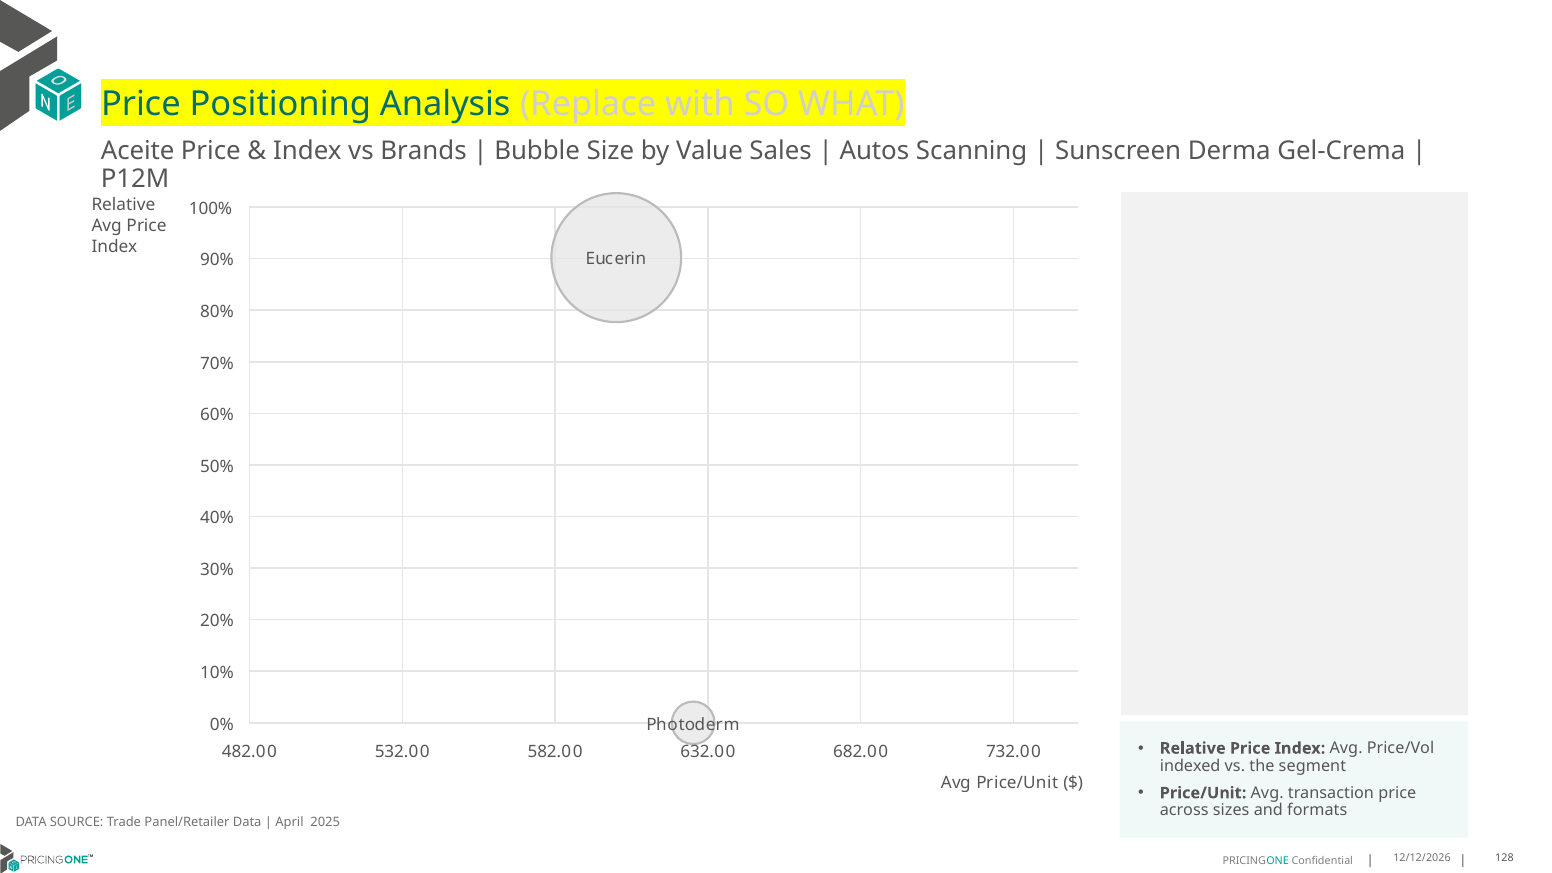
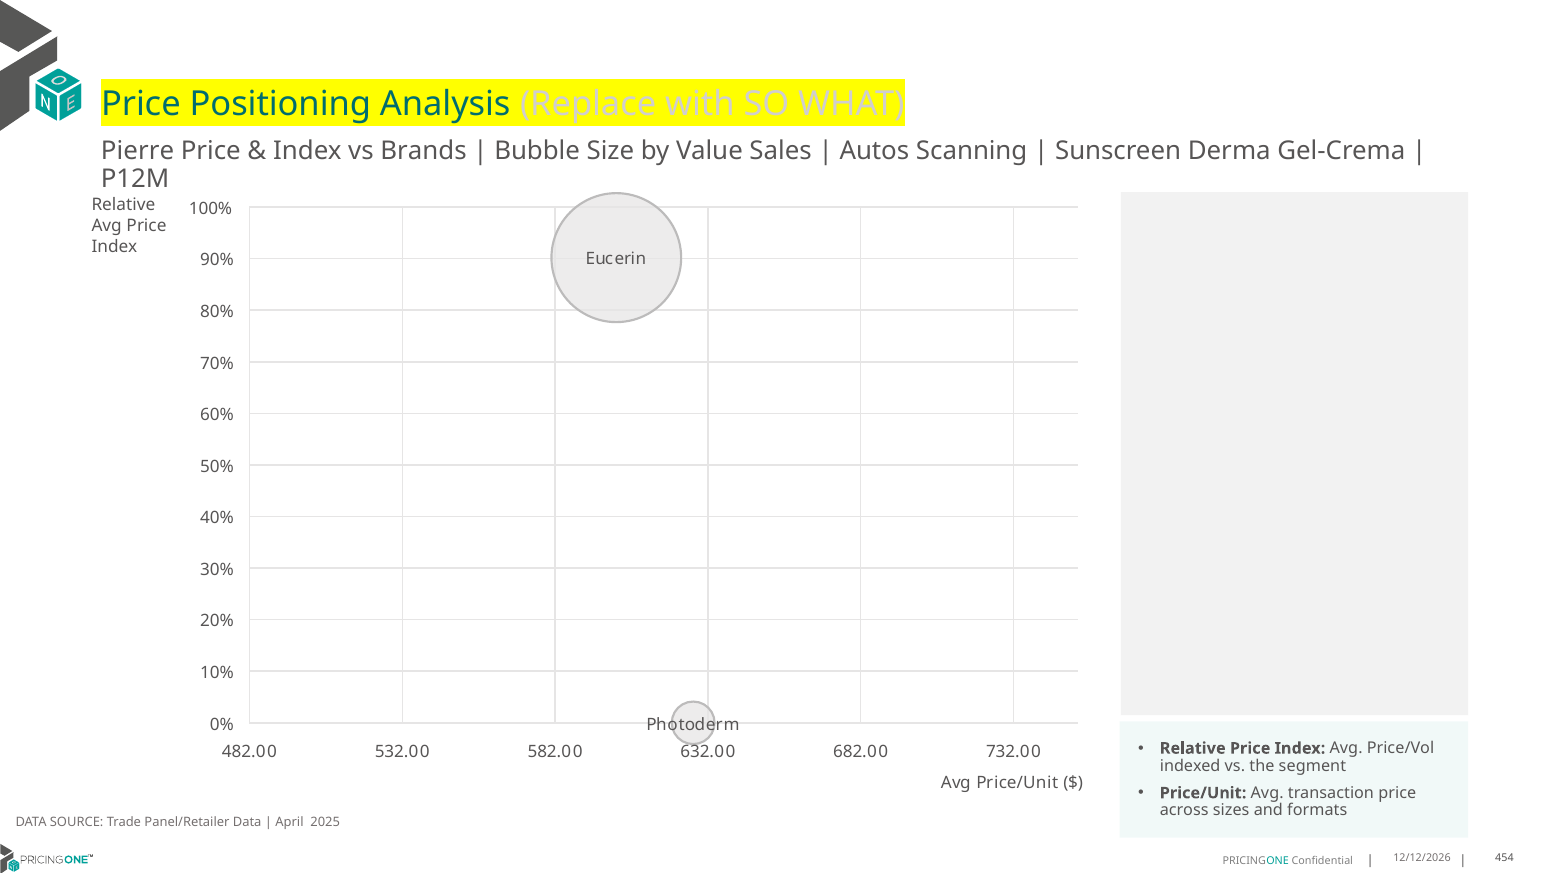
Aceite: Aceite -> Pierre (138, 151)
128: 128 -> 454 (1504, 858)
